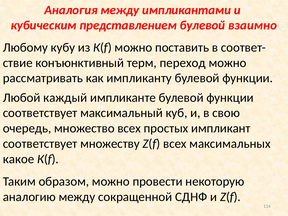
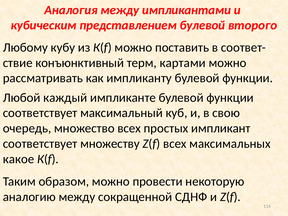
взаимно: взаимно -> второго (253, 25)
переход: переход -> картами (183, 63)
